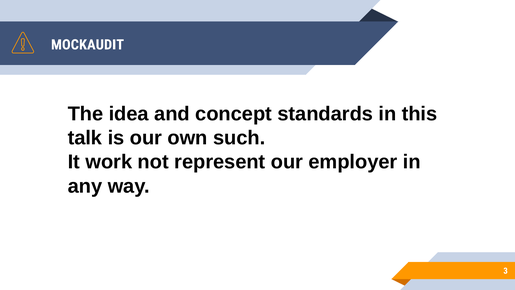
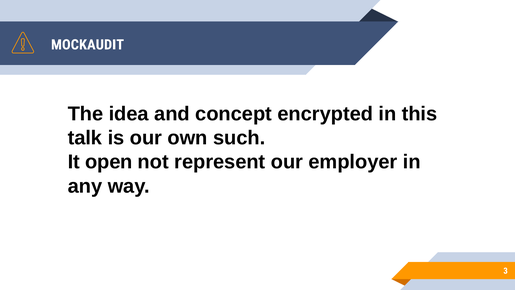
standards: standards -> encrypted (325, 114)
work: work -> open (109, 162)
